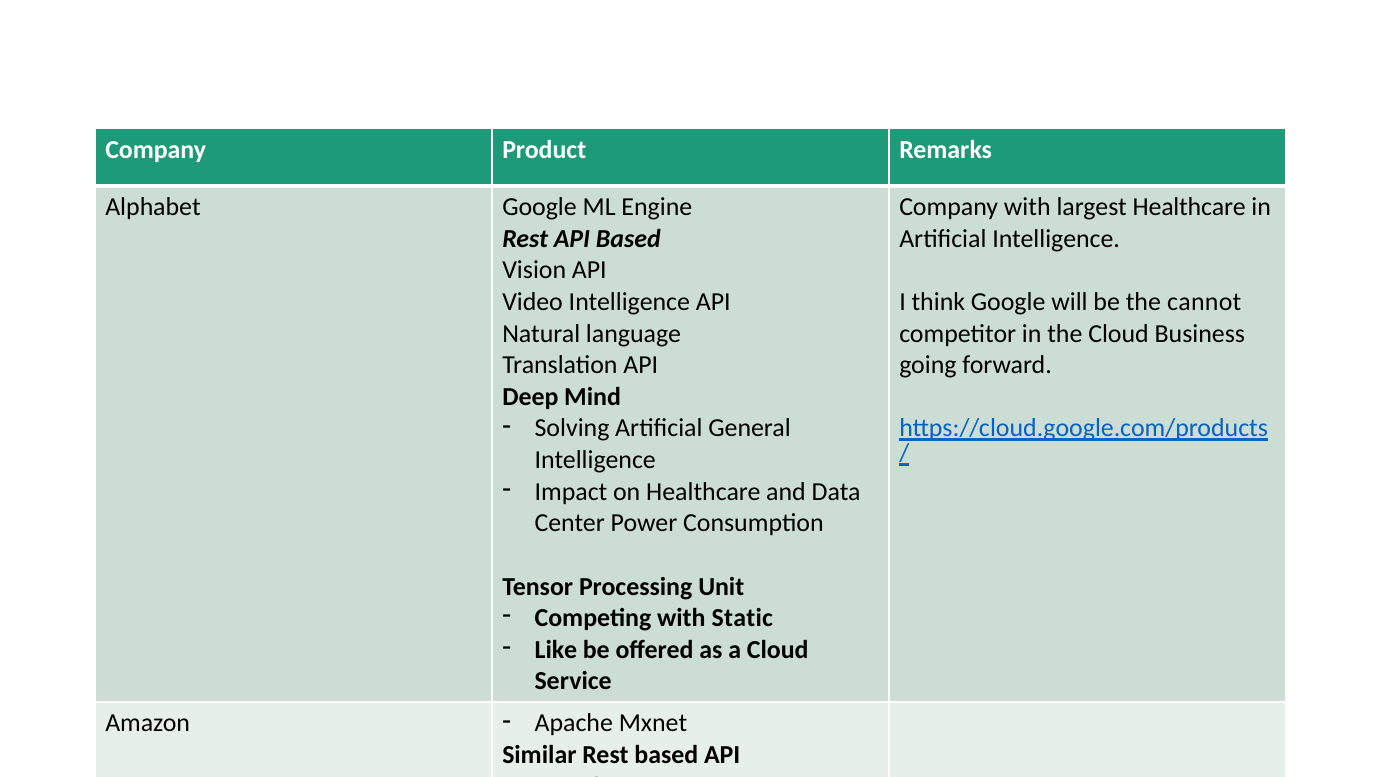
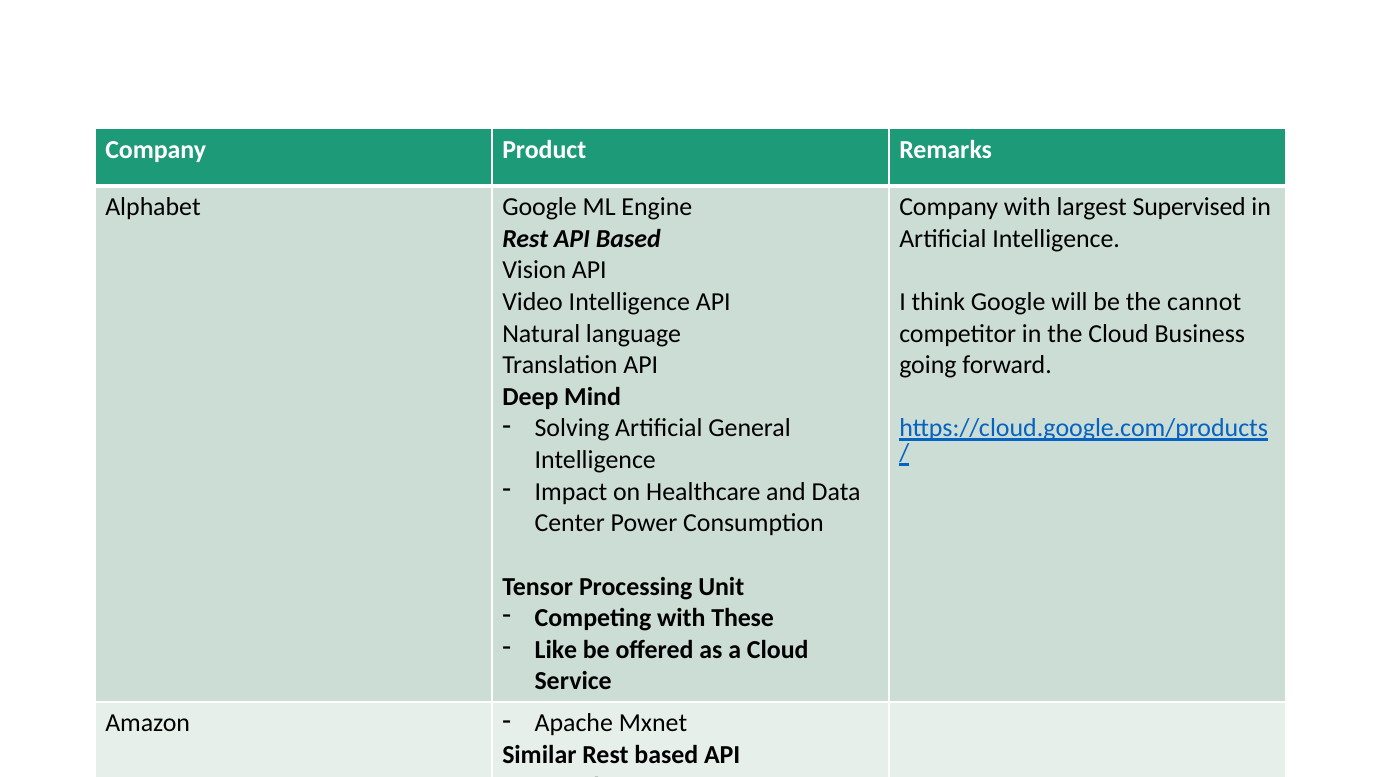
largest Healthcare: Healthcare -> Supervised (1189, 207)
Static: Static -> These (743, 618)
